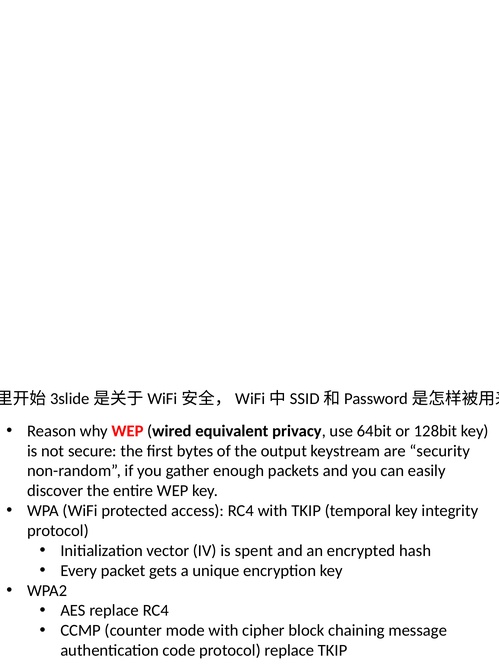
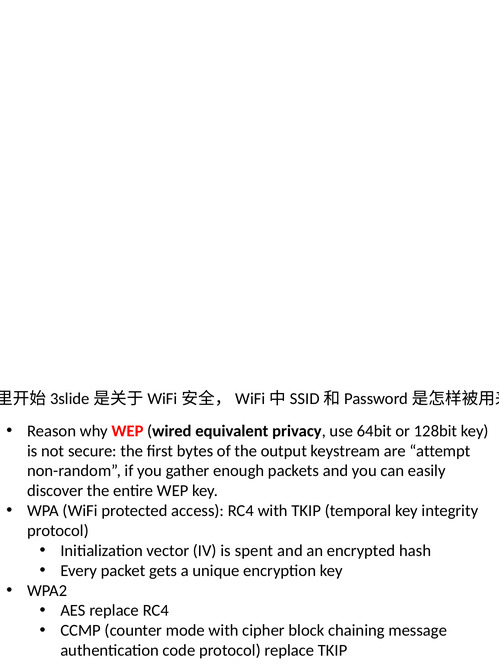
security: security -> attempt (440, 451)
